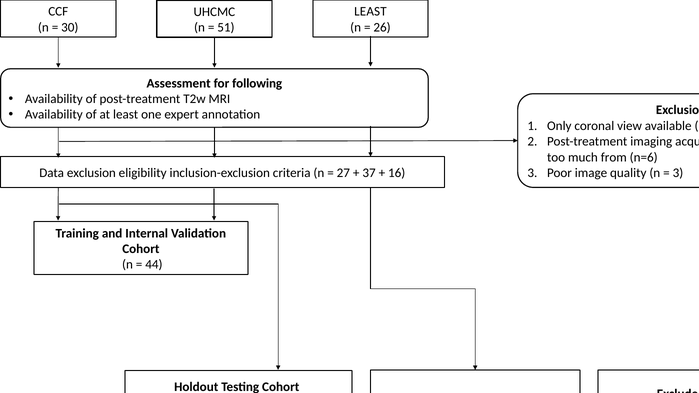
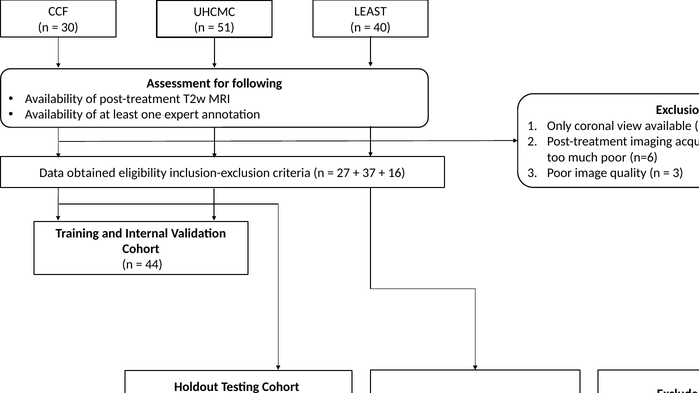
26: 26 -> 40 (382, 27)
much from: from -> poor (614, 157)
Data exclusion: exclusion -> obtained (91, 173)
